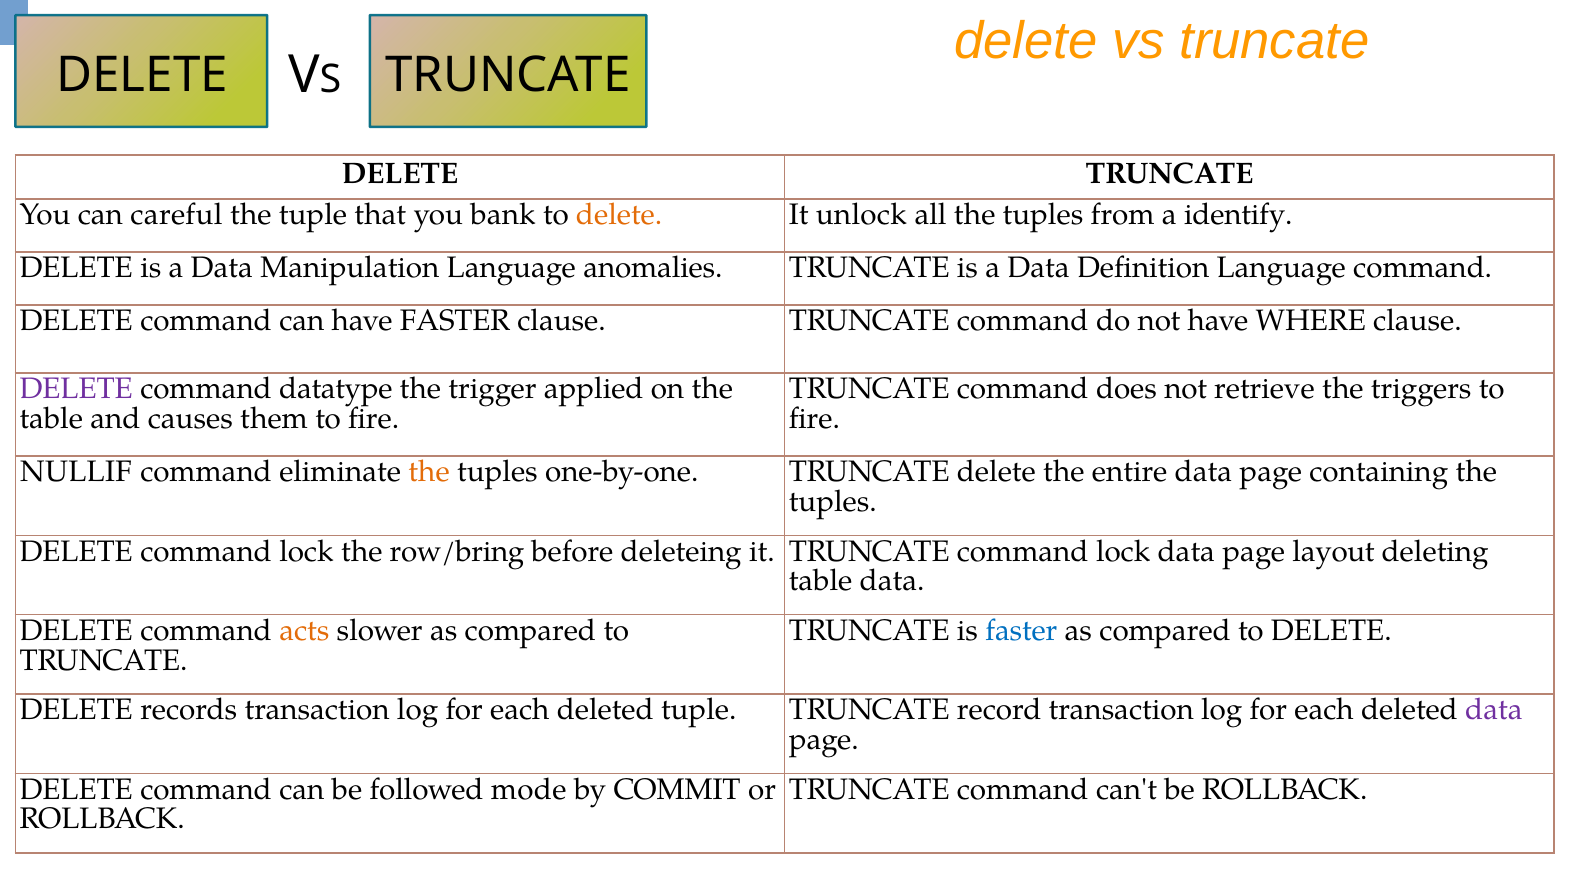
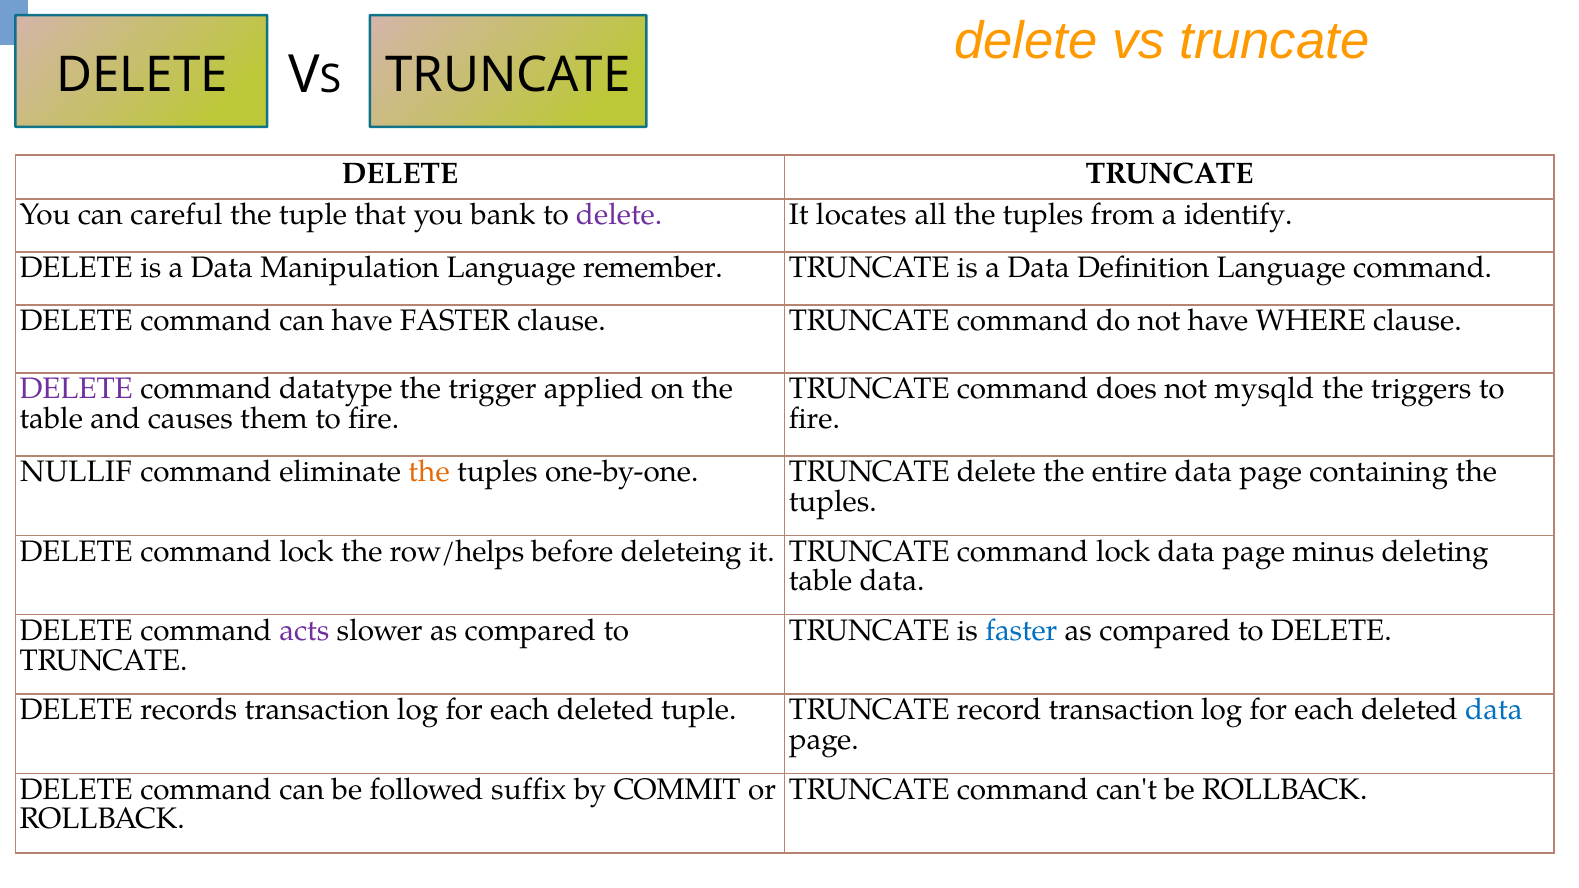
delete colour: orange -> purple (619, 215)
unlock: unlock -> locates (861, 215)
anomalies: anomalies -> remember (653, 268)
retrieve: retrieve -> mysqld (1264, 389)
row/bring: row/bring -> row/helps (457, 551)
layout: layout -> minus (1333, 551)
acts colour: orange -> purple (304, 631)
data colour: purple -> blue (1494, 710)
mode: mode -> suffix (529, 790)
